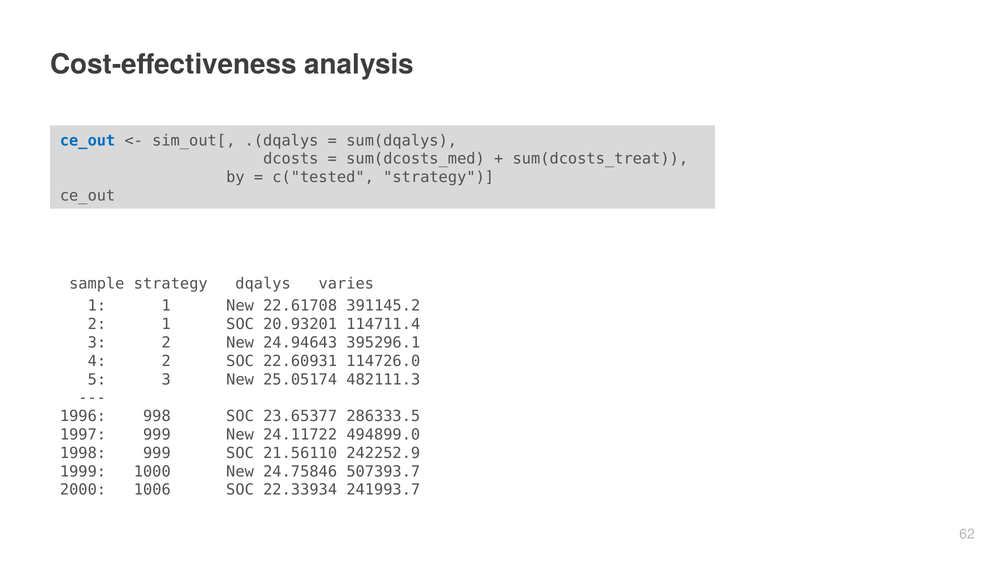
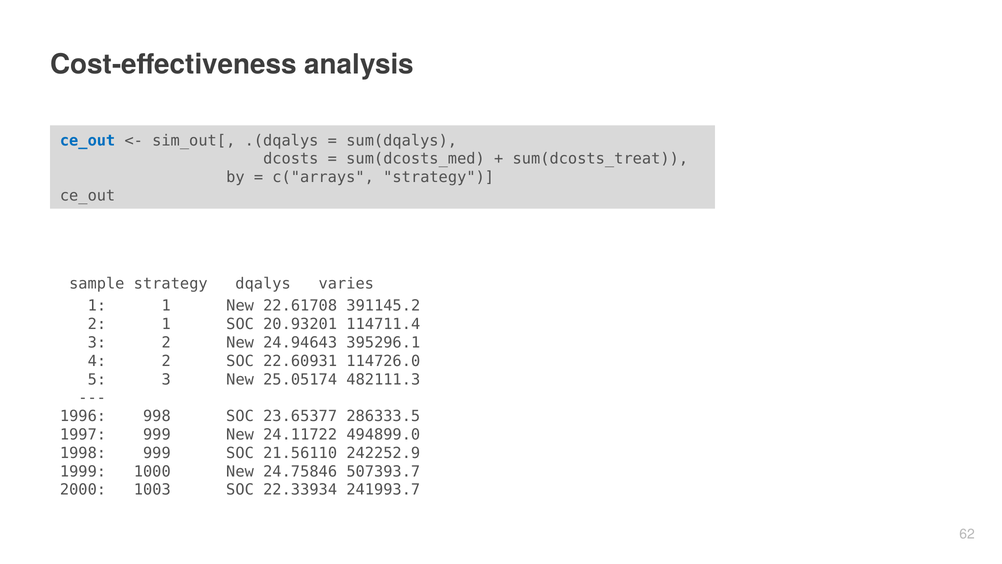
c("tested: c("tested -> c("arrays (323, 177)
1006: 1006 -> 1003 (152, 490)
